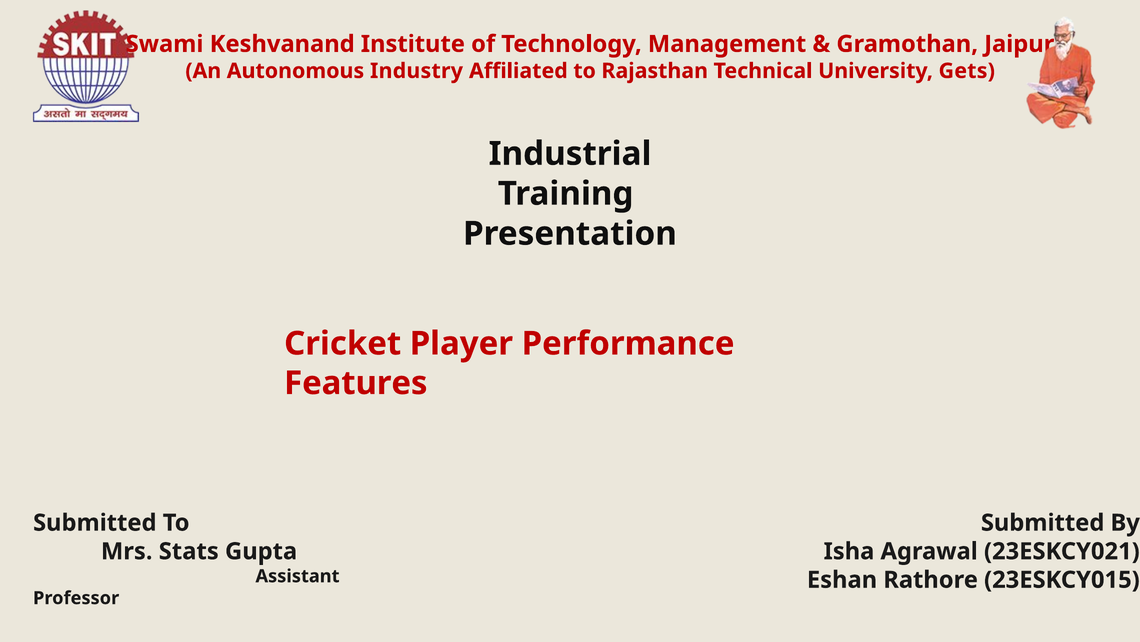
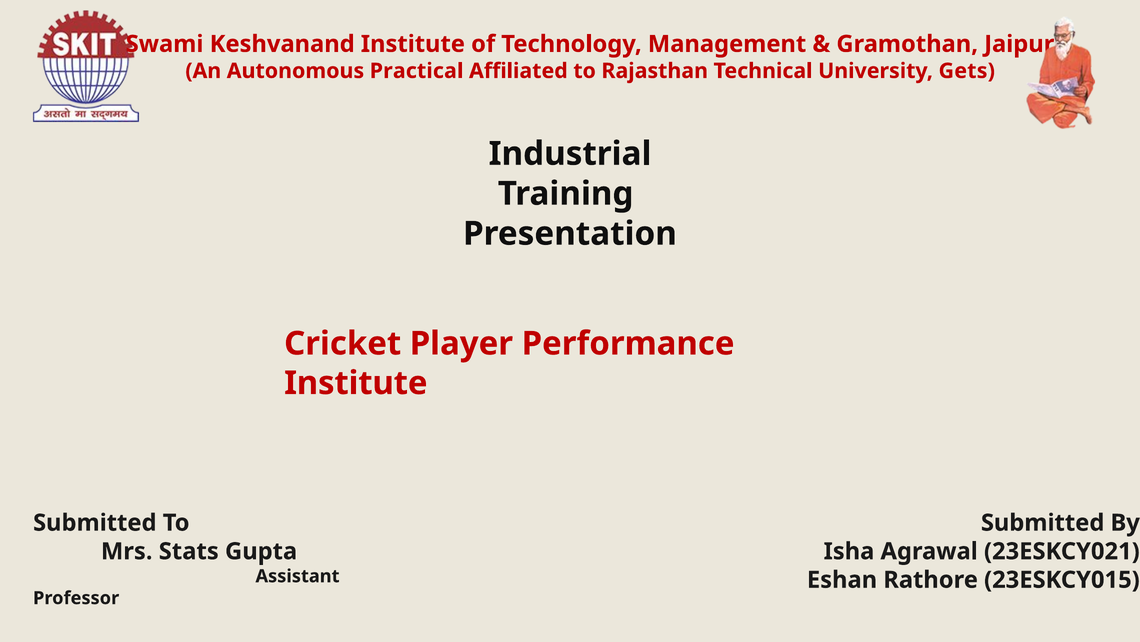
Industry: Industry -> Practical (417, 71)
Features: Features -> Institute (356, 383)
